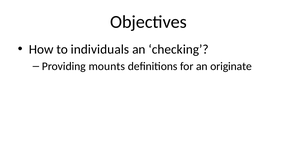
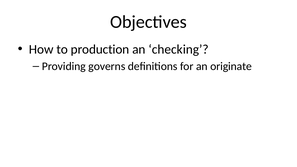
individuals: individuals -> production (100, 49)
mounts: mounts -> governs (107, 66)
